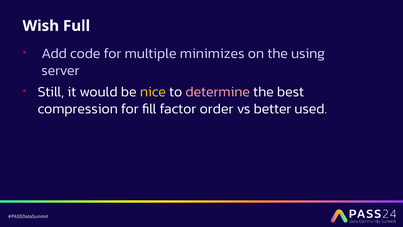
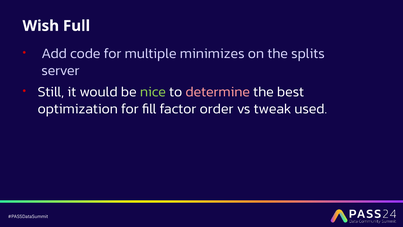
using: using -> splits (308, 53)
nice colour: yellow -> light green (153, 92)
compression: compression -> optimization (78, 109)
better: better -> tweak (272, 109)
